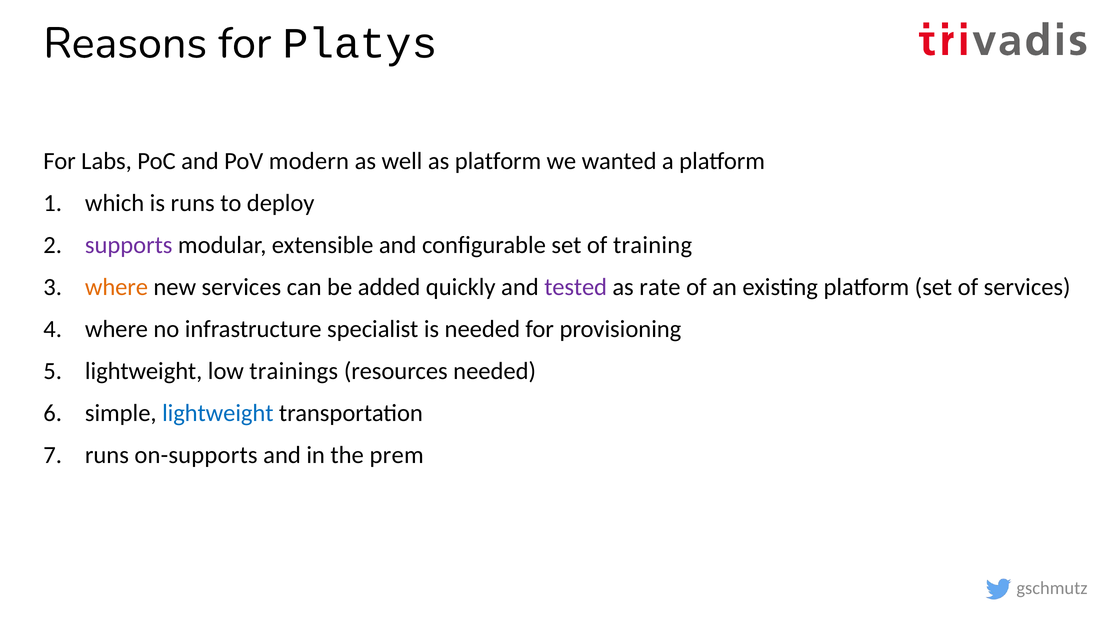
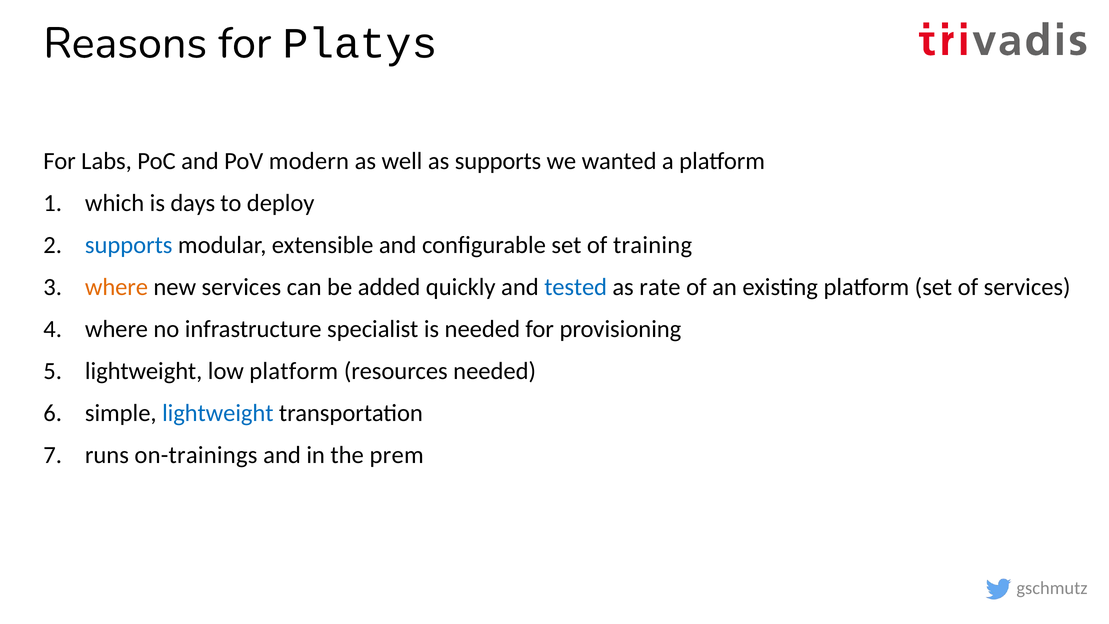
as platform: platform -> supports (498, 161)
is runs: runs -> days (193, 203)
supports colour: purple -> blue (129, 245)
tested colour: purple -> blue (576, 287)
low trainings: trainings -> platform (294, 371)
on-supports: on-supports -> on-trainings (196, 455)
